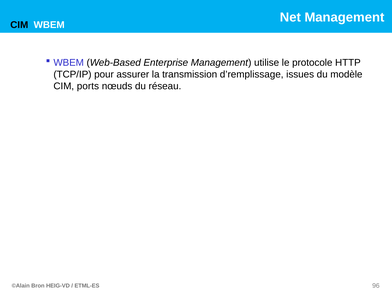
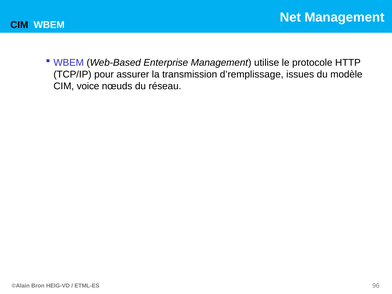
ports: ports -> voice (88, 86)
